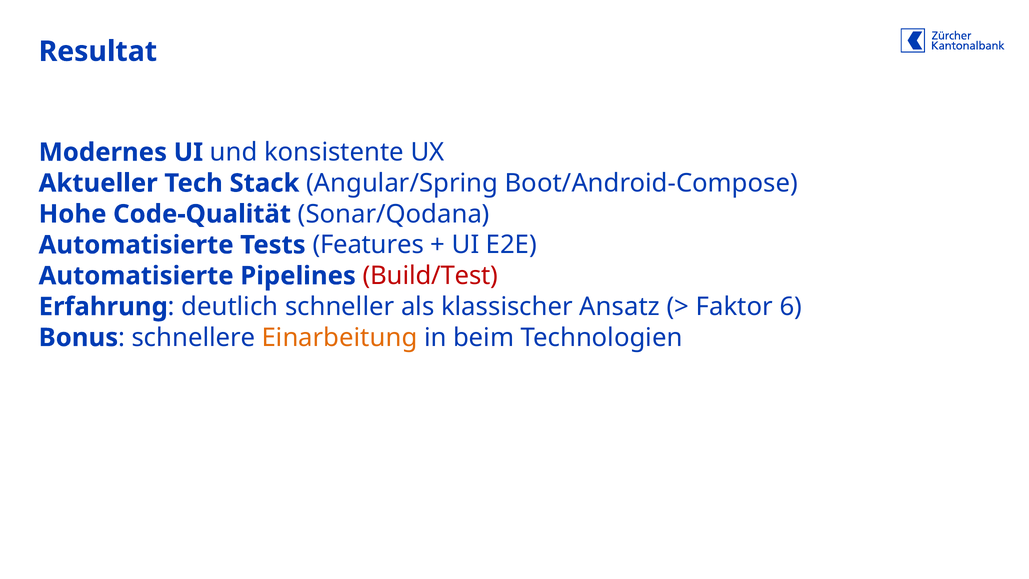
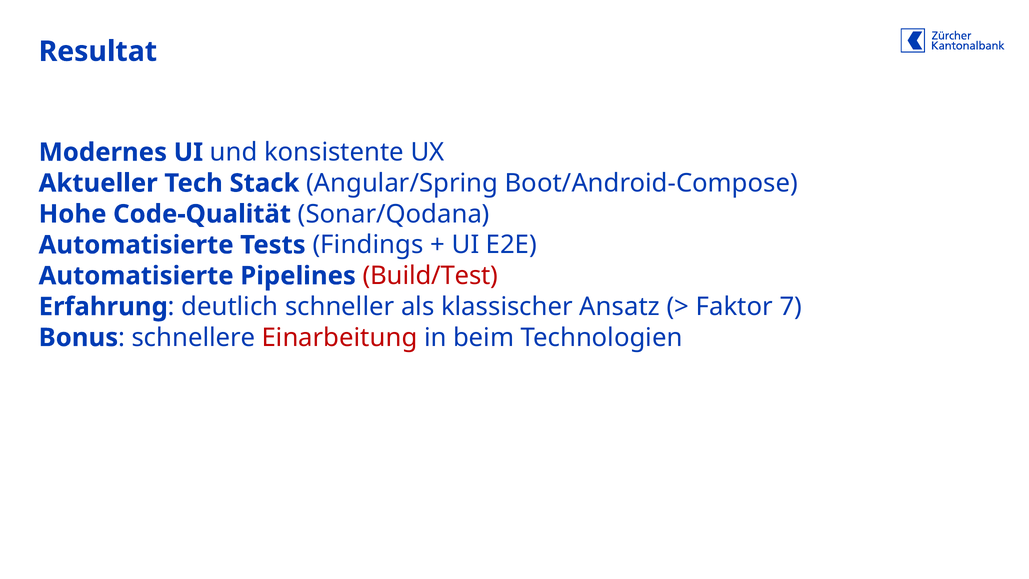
Features: Features -> Findings (368, 245)
6: 6 -> 7 (791, 307)
Einarbeitung colour: orange -> red (339, 338)
